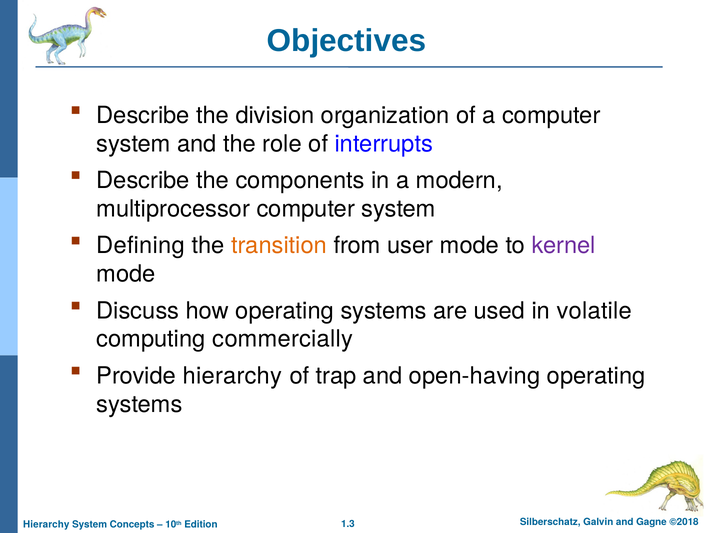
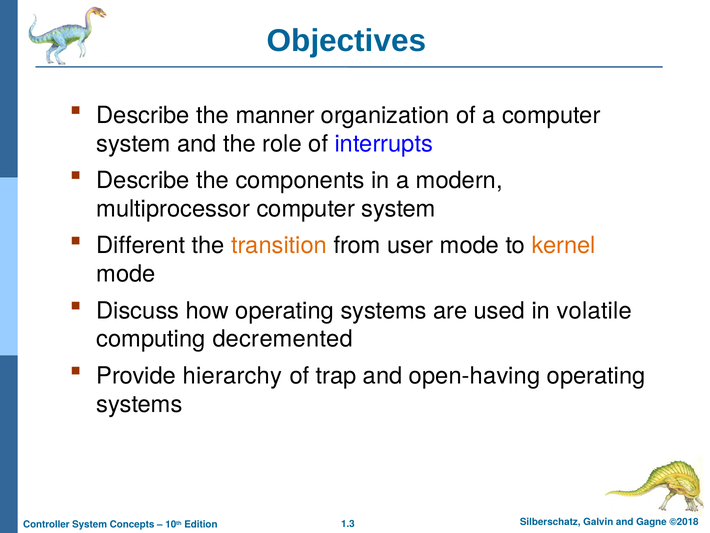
division: division -> manner (275, 115)
Defining: Defining -> Different (141, 245)
kernel colour: purple -> orange (564, 245)
commercially: commercially -> decremented (283, 339)
Hierarchy: Hierarchy -> Controller (46, 524)
